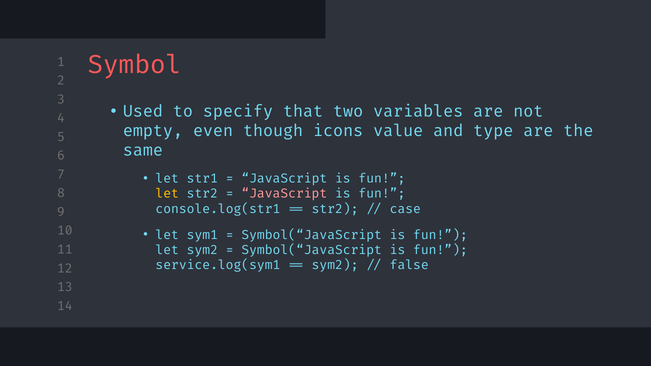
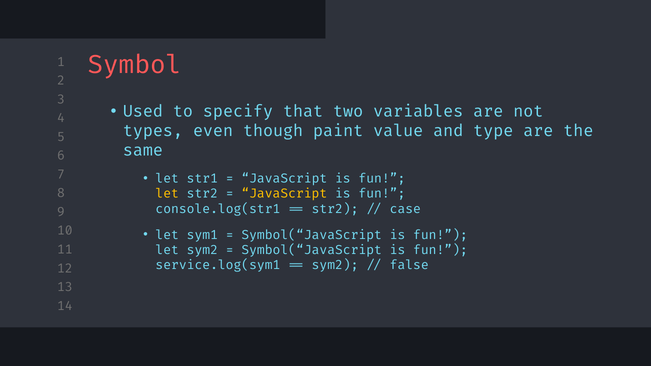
empty: empty -> types (153, 131)
icons: icons -> paint (338, 131)
JavaScript colour: pink -> yellow (284, 194)
